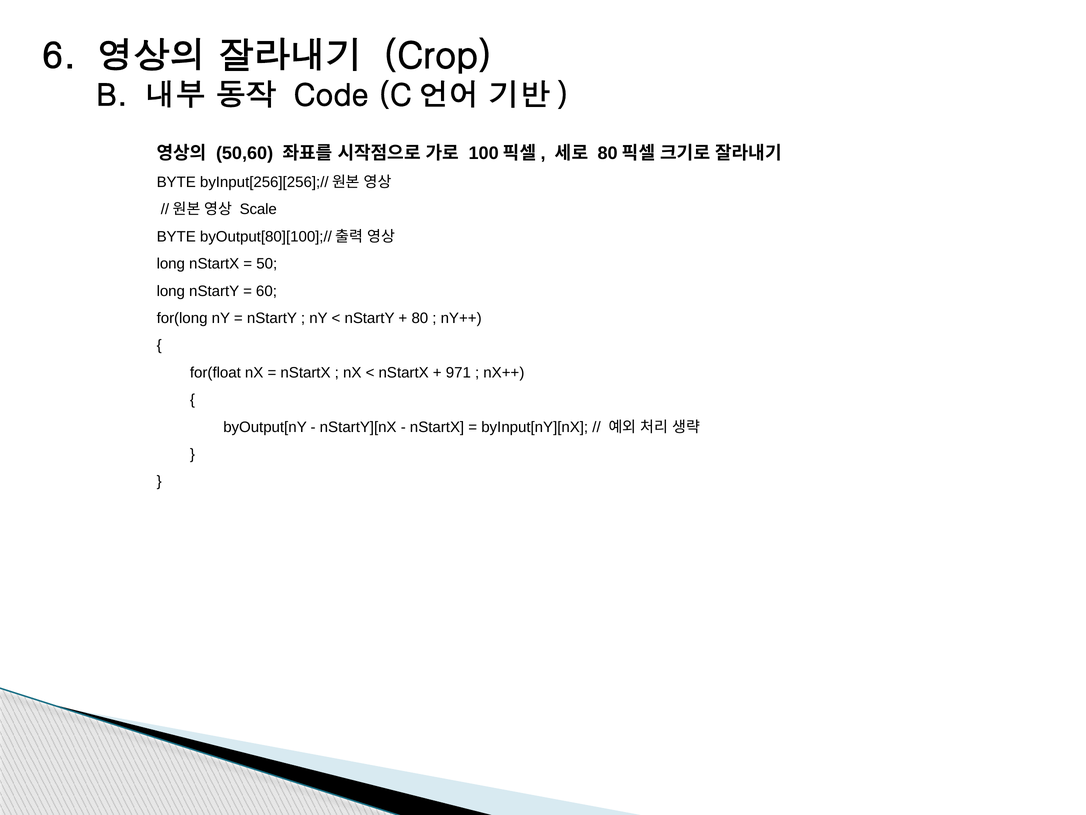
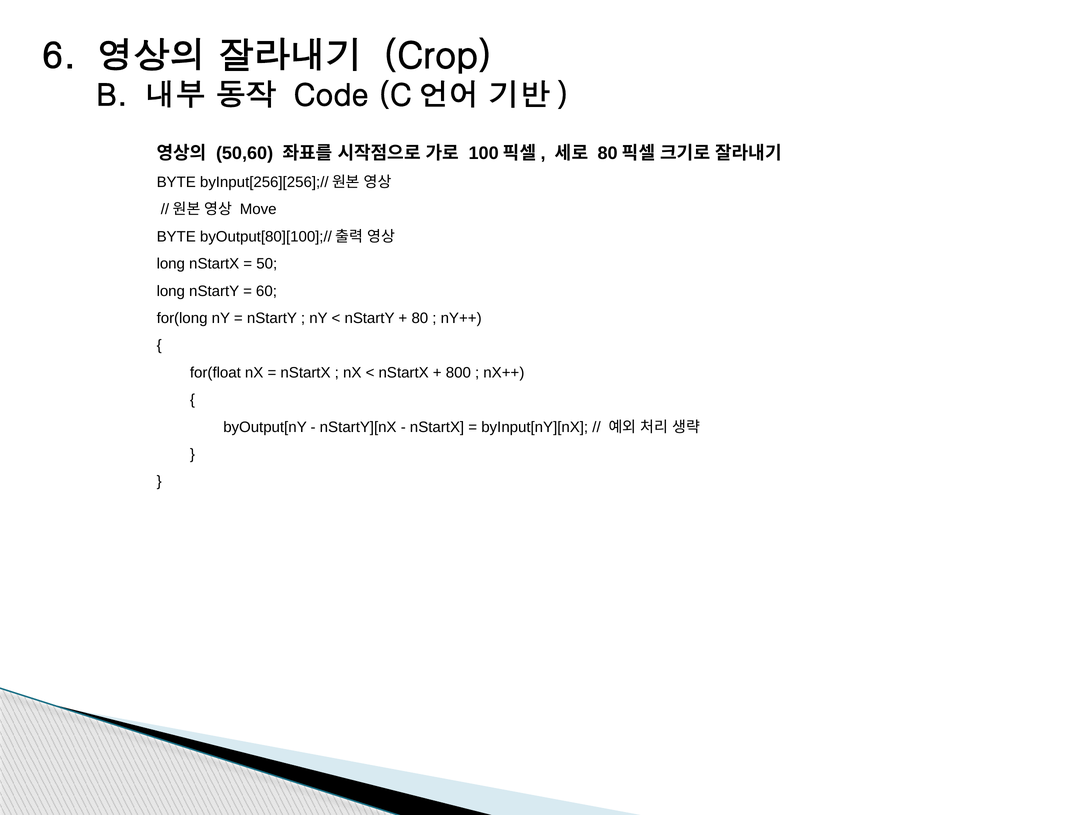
Scale: Scale -> Move (258, 209)
971: 971 -> 800 (458, 372)
